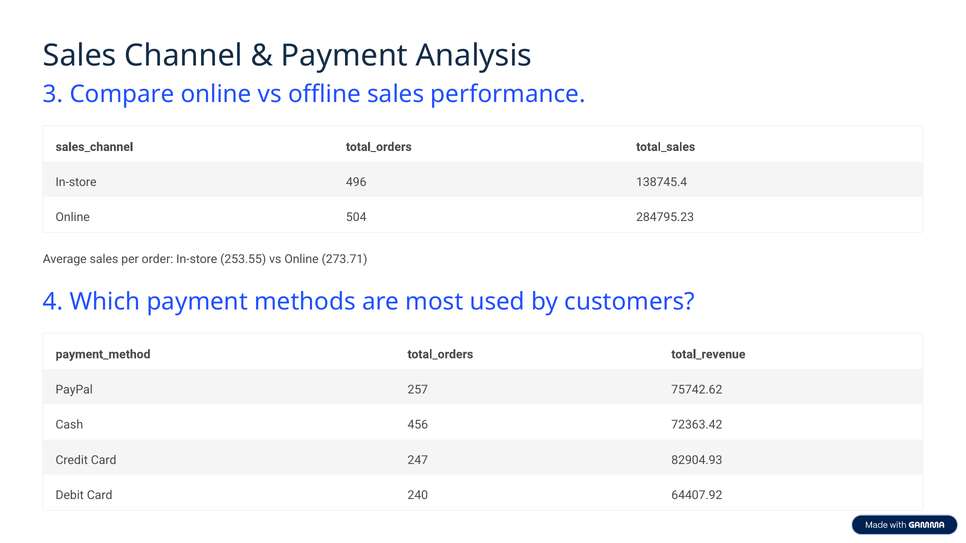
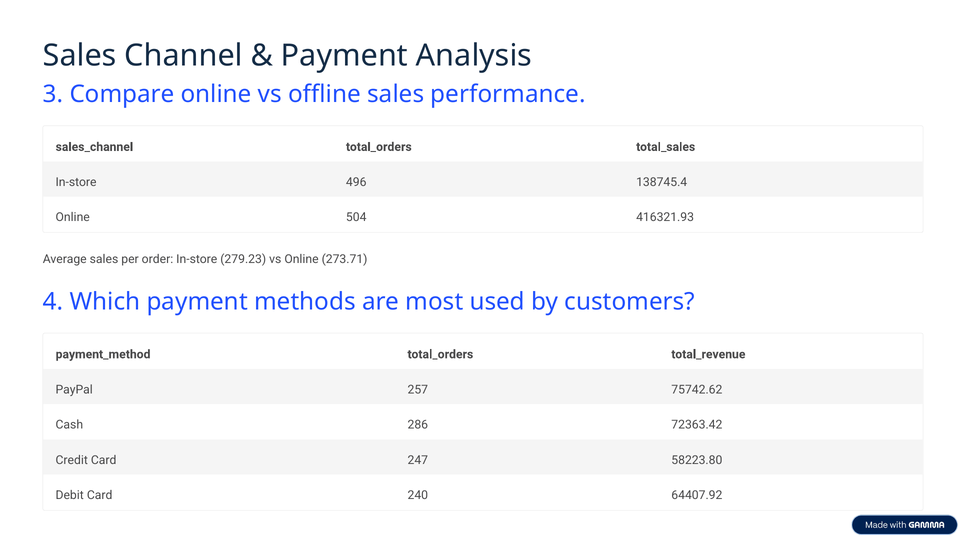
284795.23: 284795.23 -> 416321.93 (665, 218)
253.55: 253.55 -> 279.23 (243, 259)
456: 456 -> 286 (418, 425)
82904.93: 82904.93 -> 58223.80 (697, 460)
